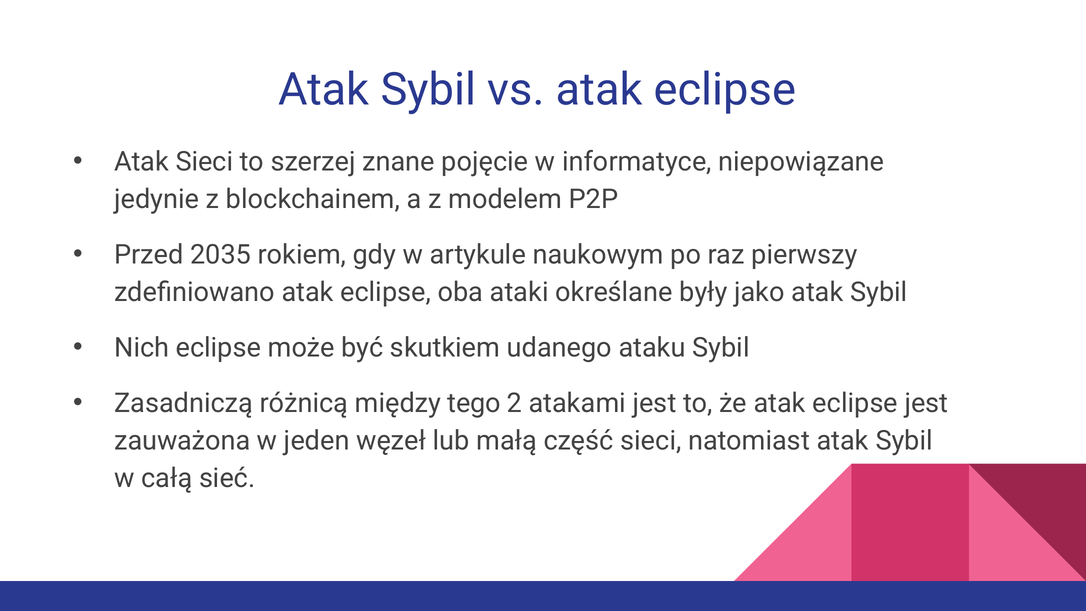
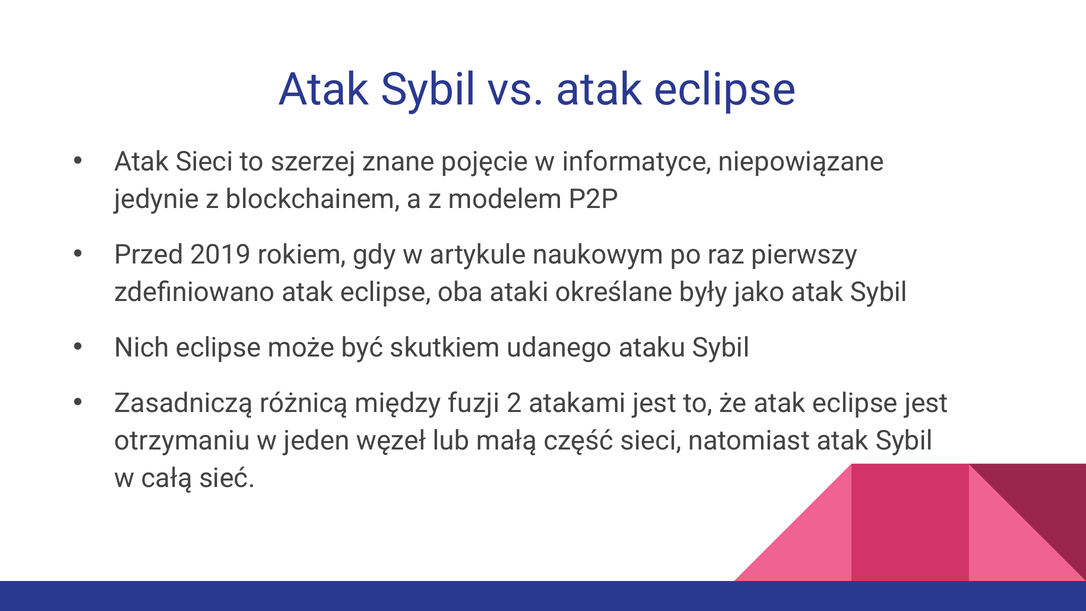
2035: 2035 -> 2019 (221, 255)
tego: tego -> fuzji (474, 403)
zauważona: zauważona -> otrzymaniu (182, 441)
